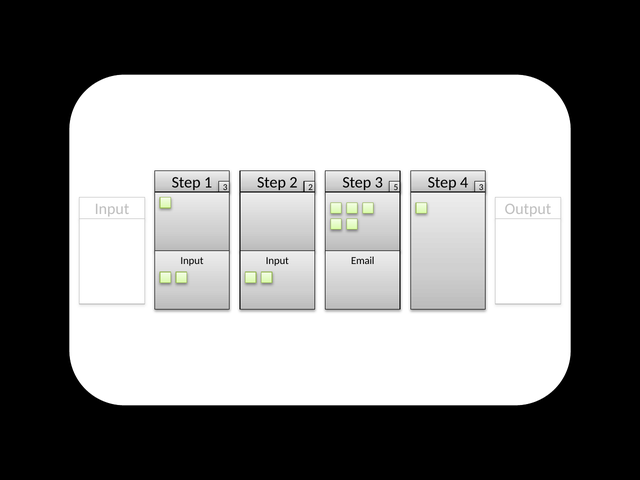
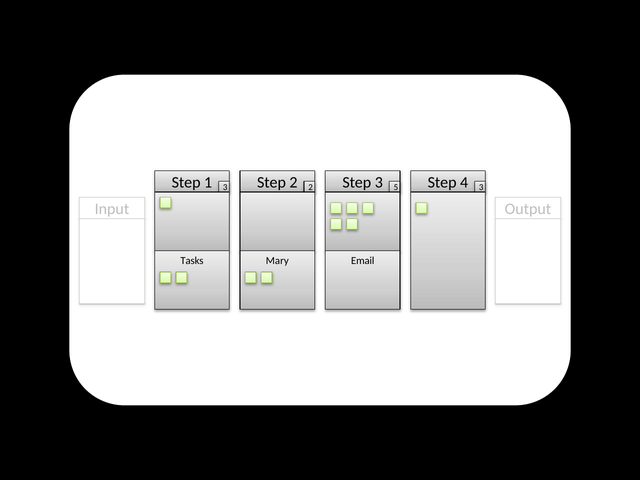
Input: Input -> Tasks (192, 261)
Input: Input -> Mary (277, 261)
